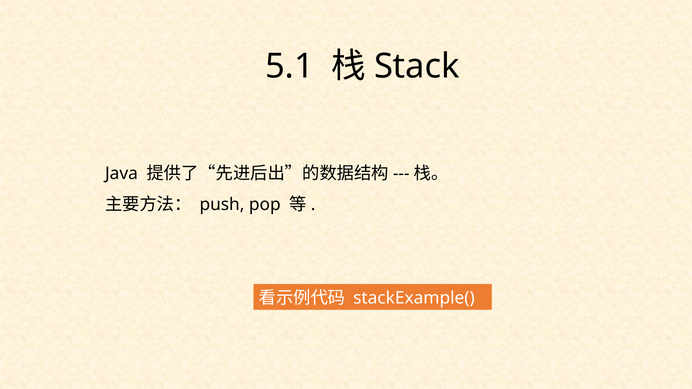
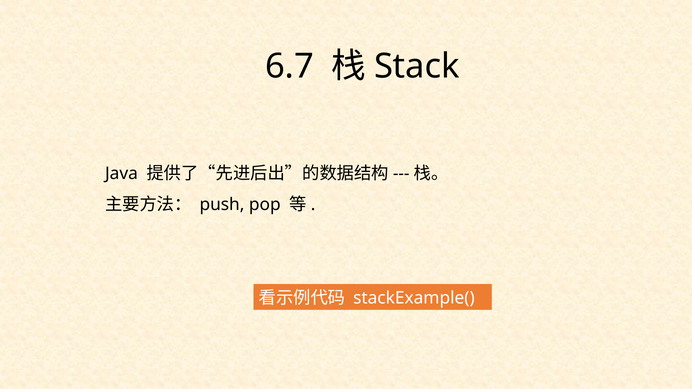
5.1: 5.1 -> 6.7 (289, 67)
